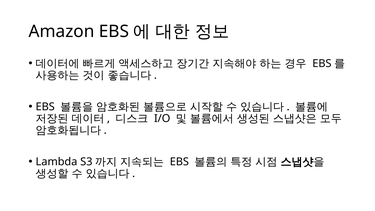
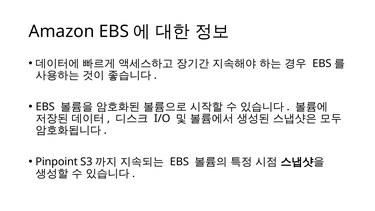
Lambda: Lambda -> Pinpoint (57, 162)
